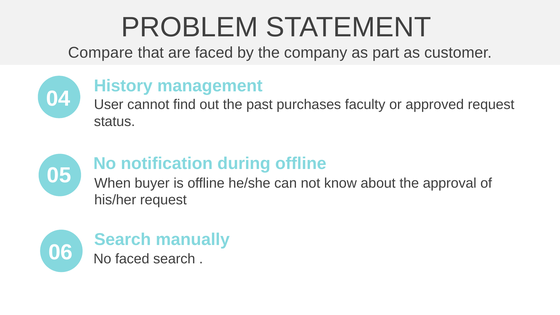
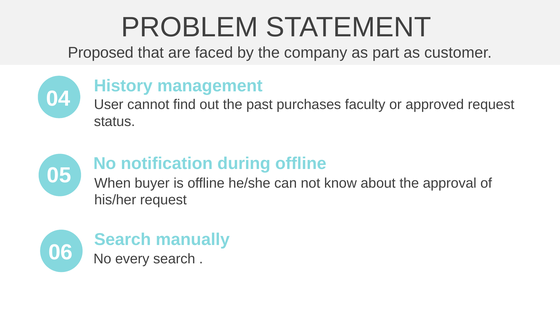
Compare: Compare -> Proposed (101, 53)
No faced: faced -> every (132, 259)
